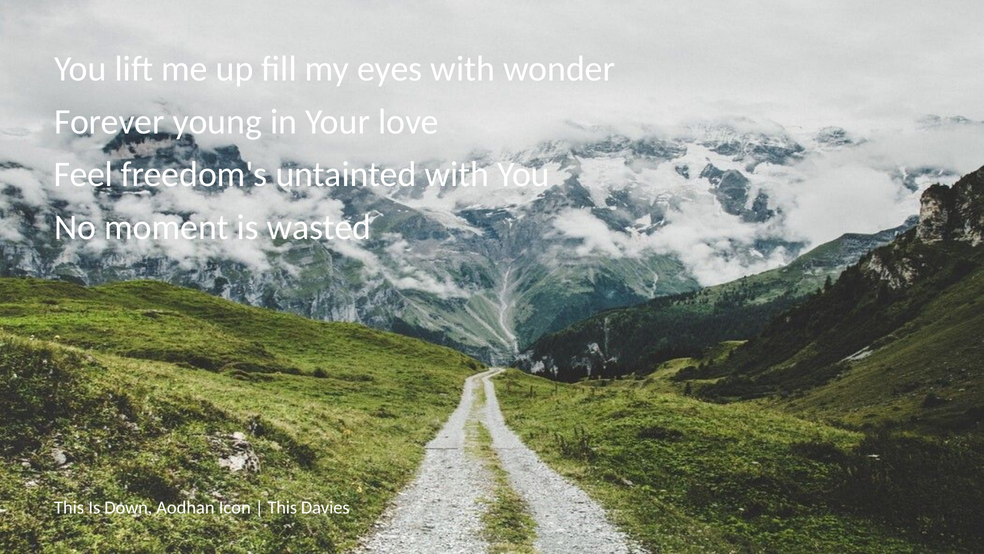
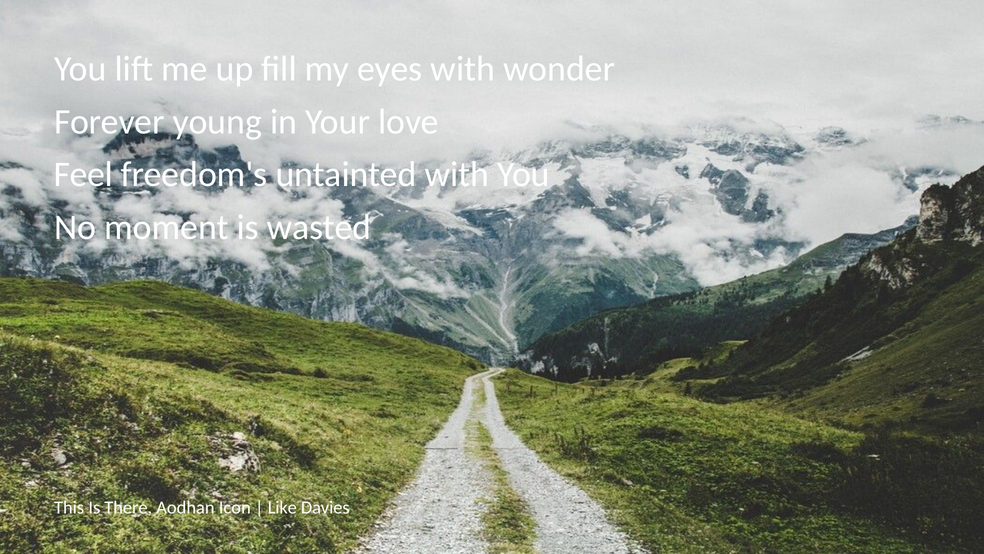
Down: Down -> There (128, 507)
This: This -> Like (282, 507)
